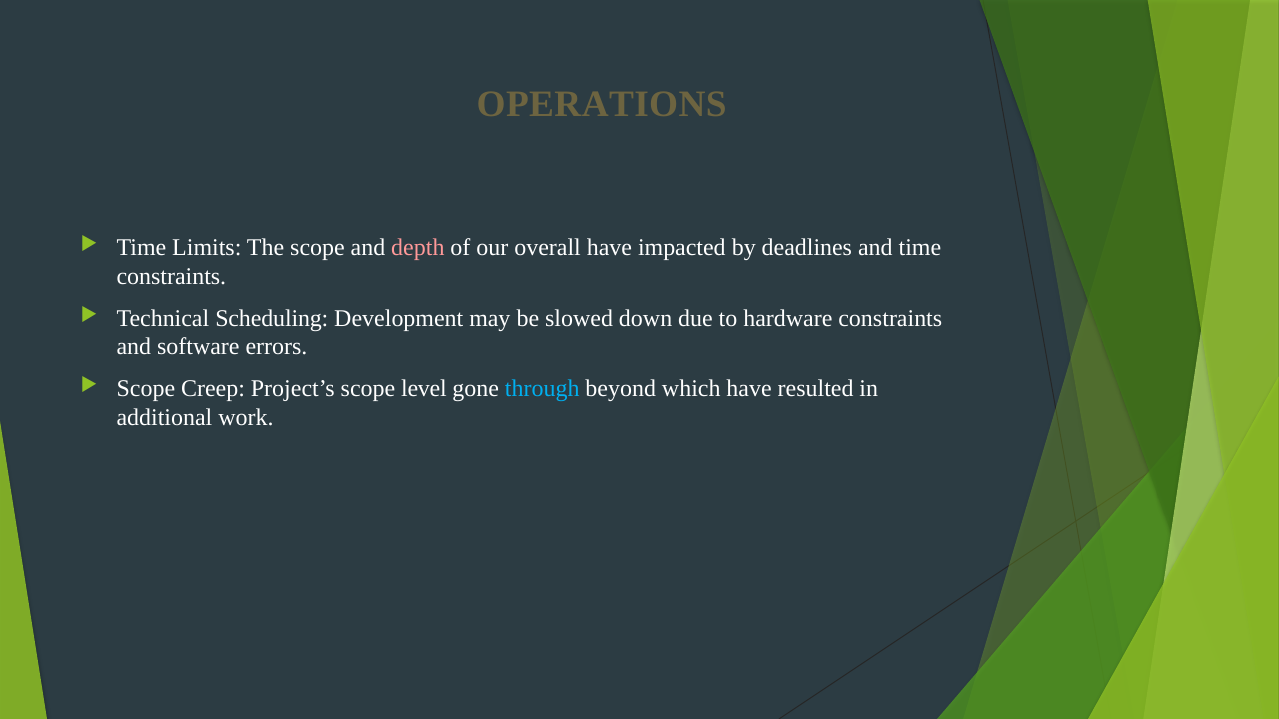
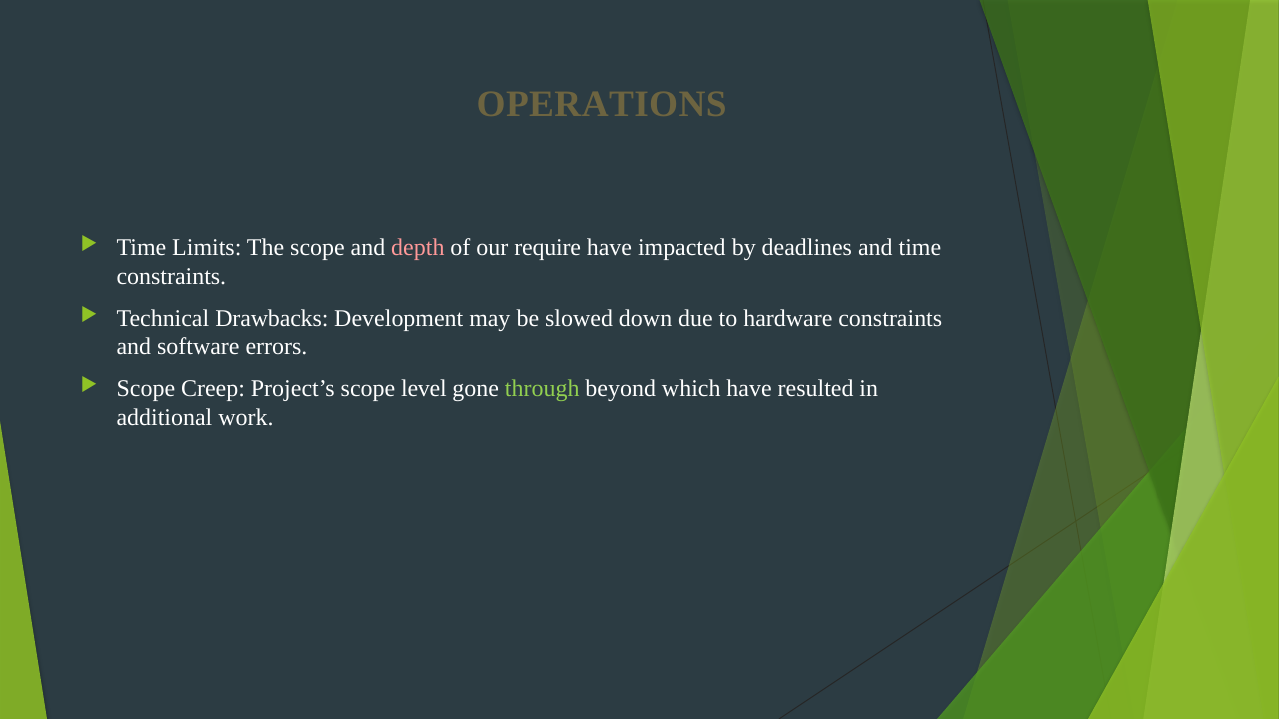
overall: overall -> require (548, 248)
Scheduling: Scheduling -> Drawbacks (272, 318)
through colour: light blue -> light green (542, 389)
